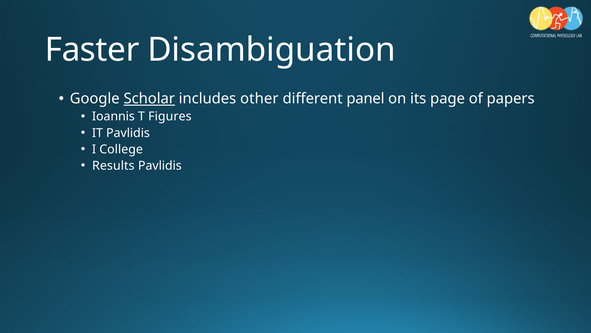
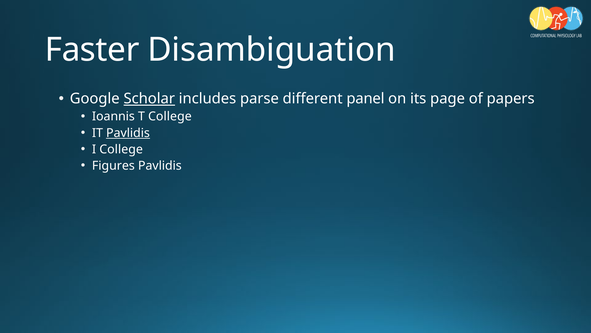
other: other -> parse (259, 99)
T Figures: Figures -> College (170, 116)
Pavlidis underline: none -> present (128, 133)
Results: Results -> Figures (113, 165)
